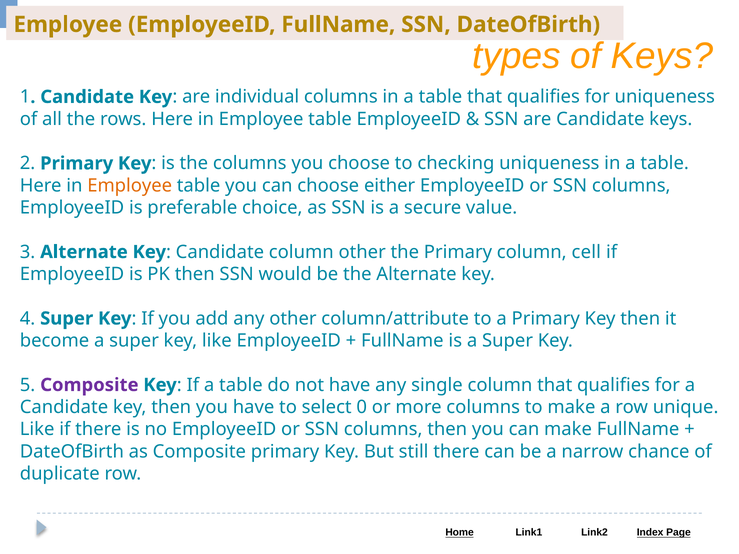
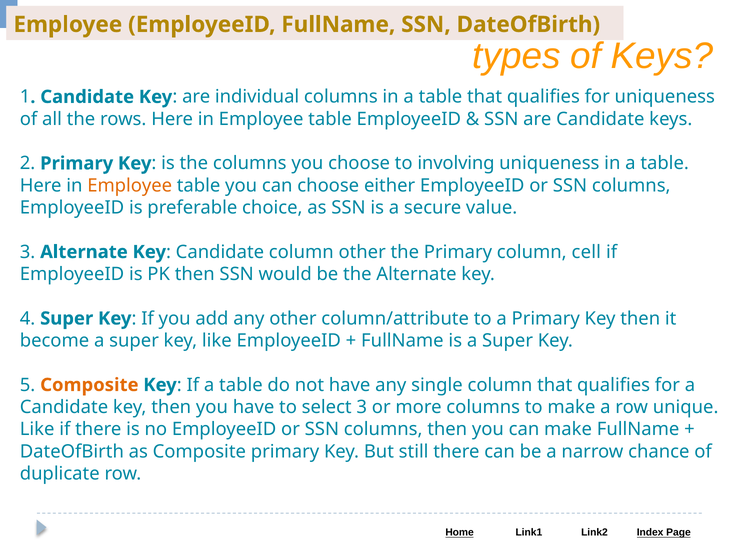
checking: checking -> involving (456, 163)
Composite colour: purple -> orange (89, 385)
select 0: 0 -> 3 (362, 407)
